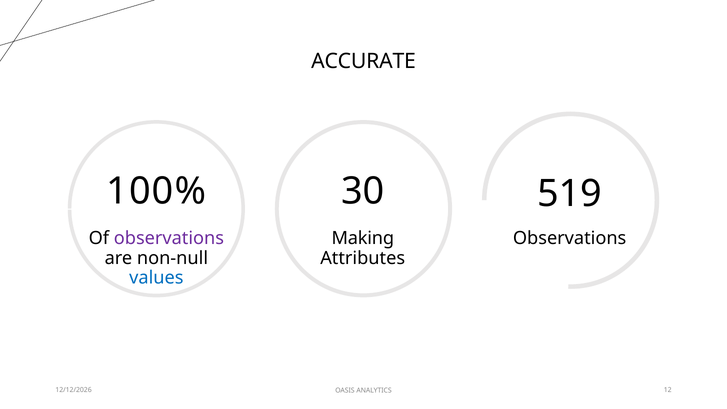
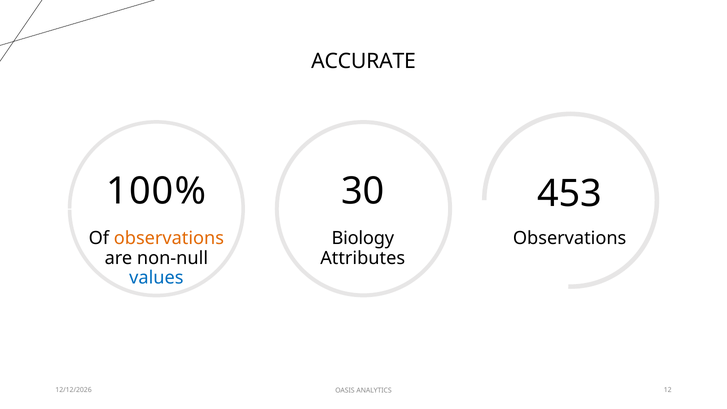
519: 519 -> 453 (570, 193)
observations colour: purple -> orange (169, 238)
Making: Making -> Biology (363, 238)
